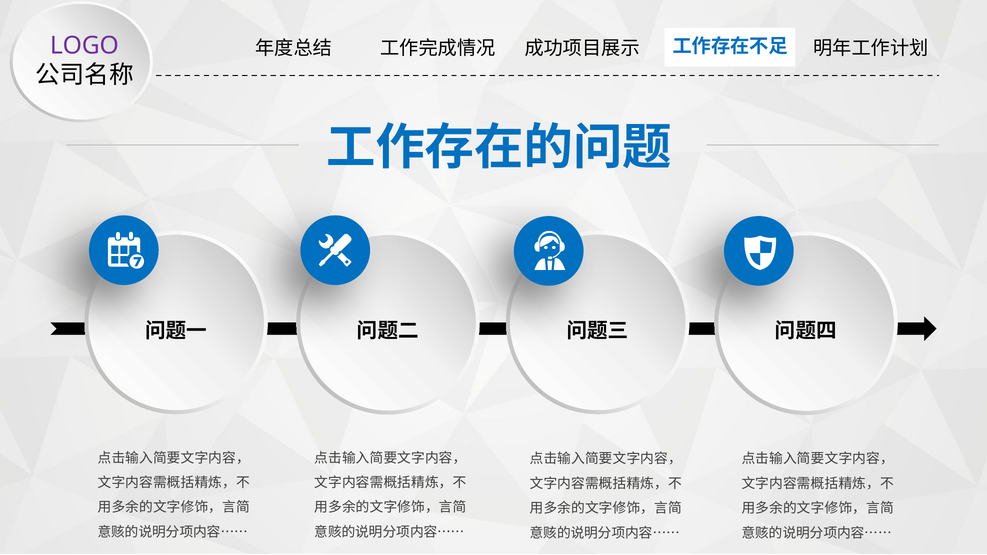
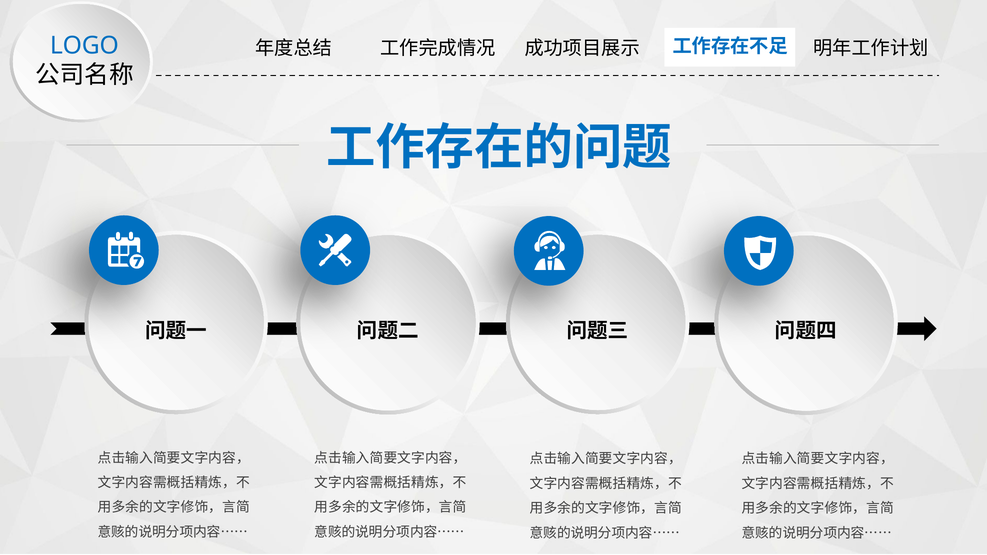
LOGO colour: purple -> blue (84, 46)
